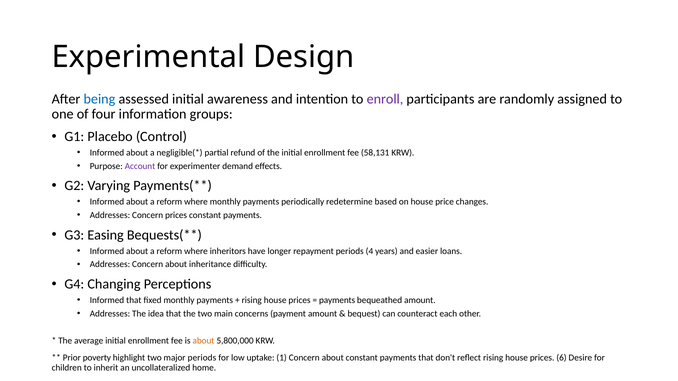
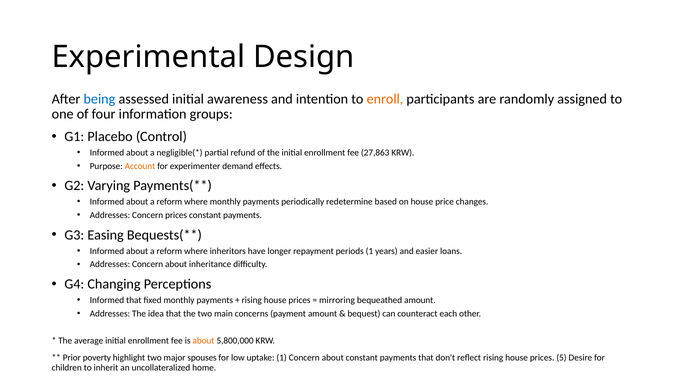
enroll colour: purple -> orange (385, 99)
58,131: 58,131 -> 27,863 (375, 153)
Account colour: purple -> orange (140, 166)
periods 4: 4 -> 1 (369, 251)
payments: payments -> mirroring (337, 300)
major periods: periods -> spouses (202, 358)
6: 6 -> 5 (562, 358)
